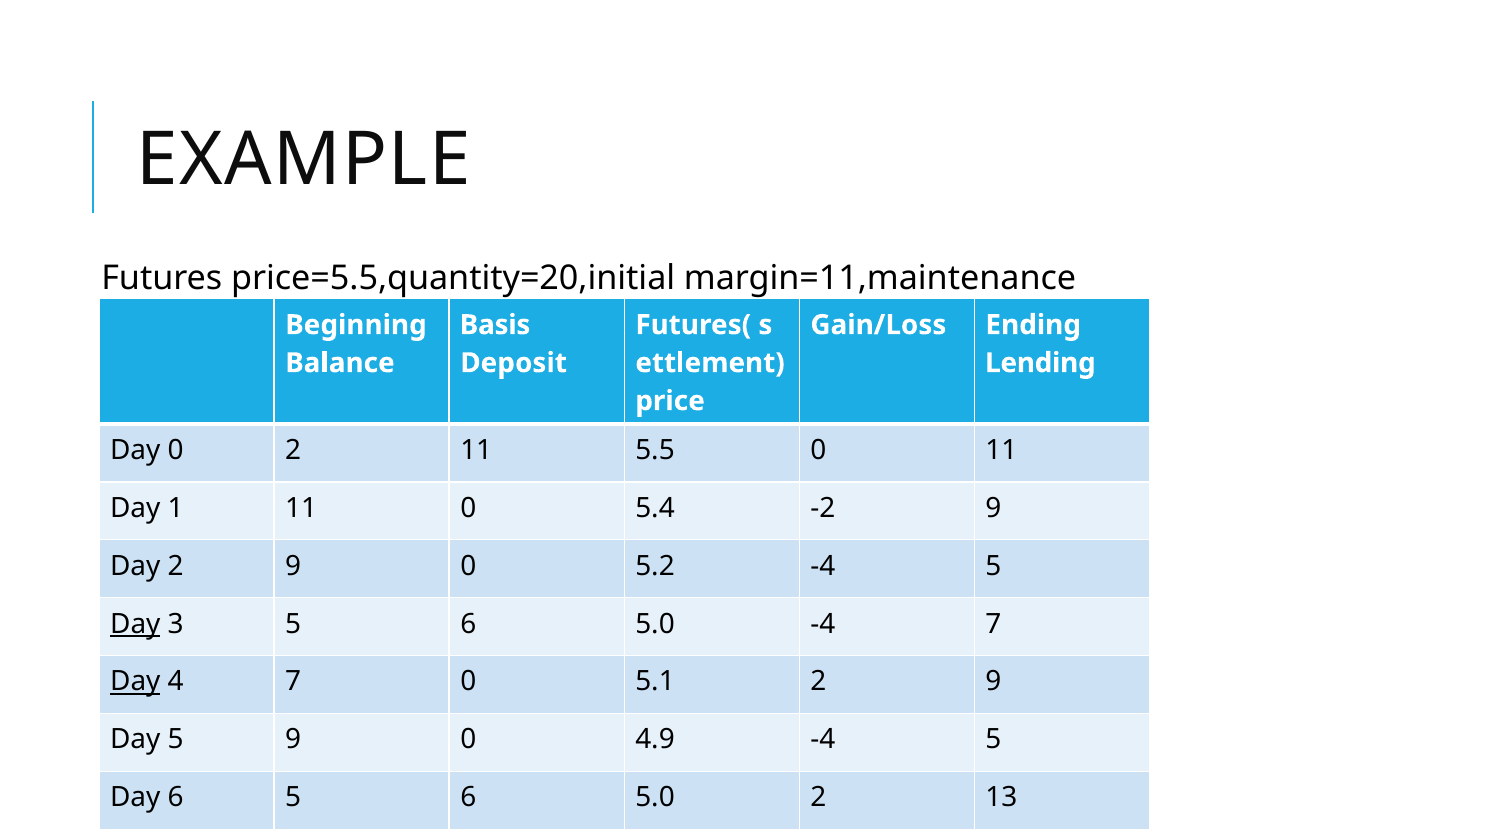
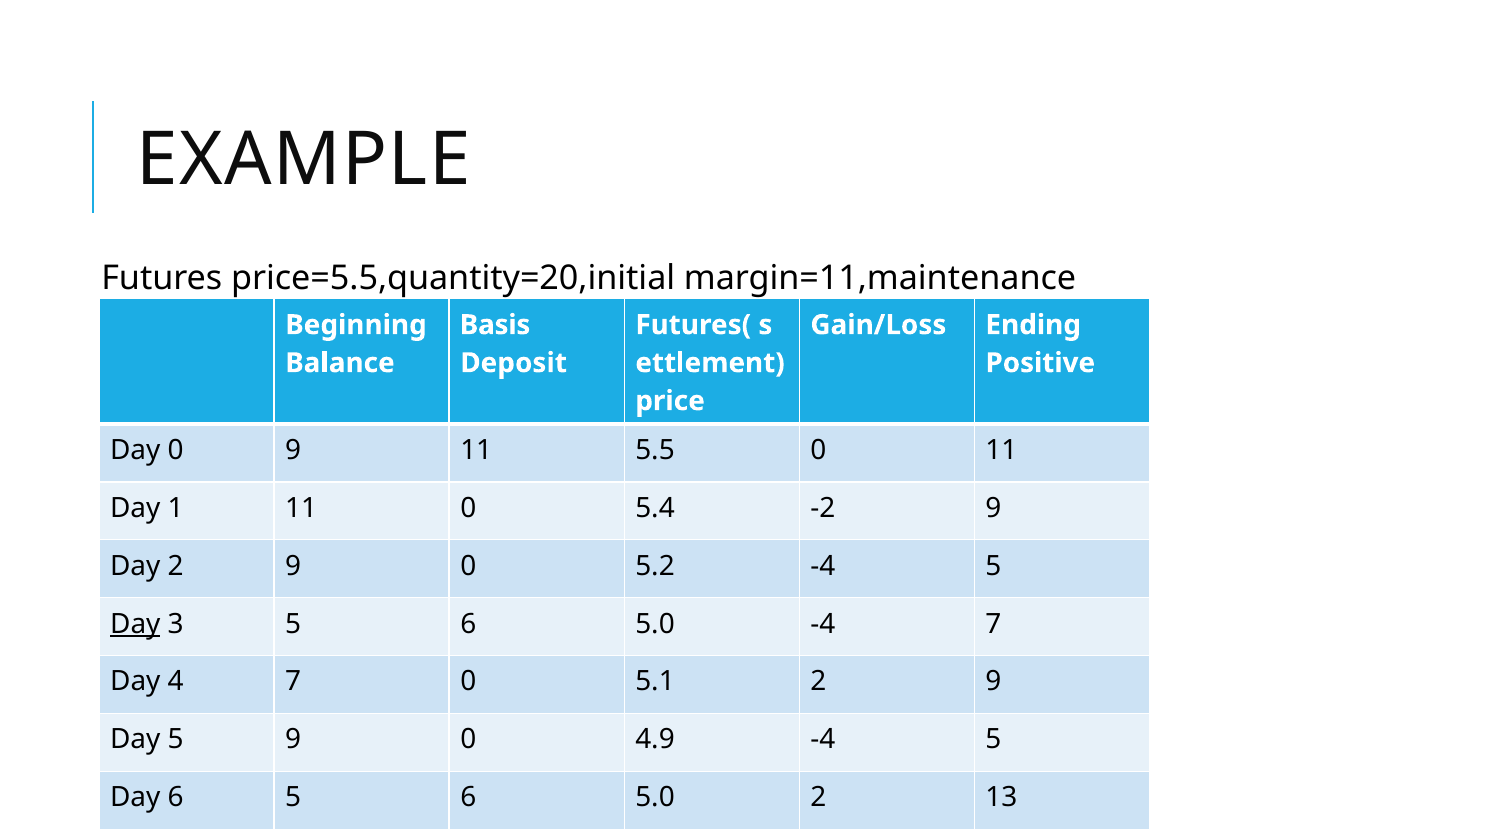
Lending: Lending -> Positive (1040, 363)
0 2: 2 -> 9 (293, 450)
Day underline: present -> none (135, 682)
